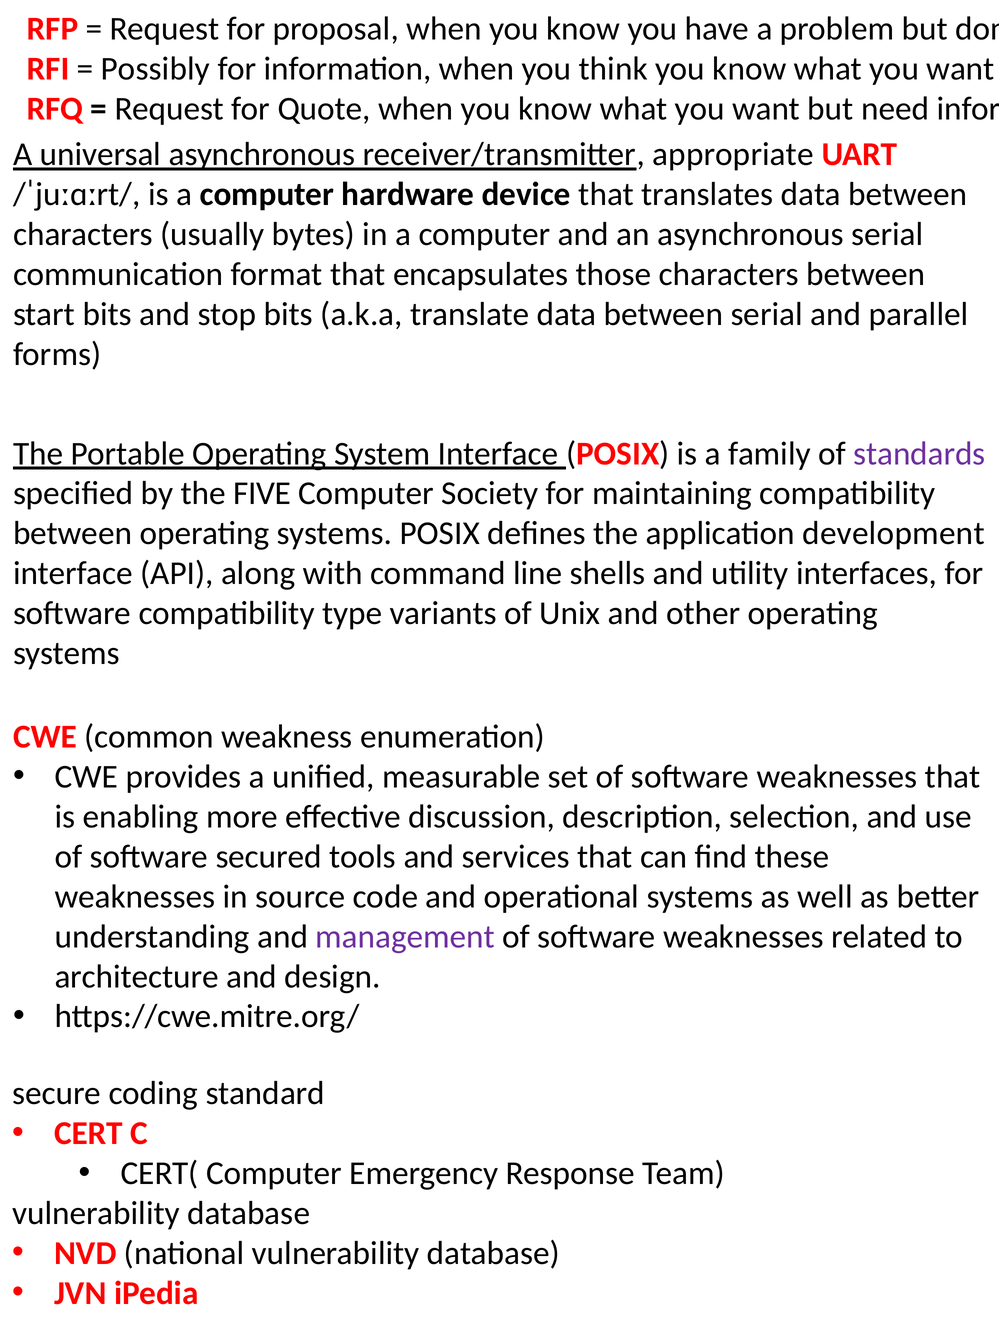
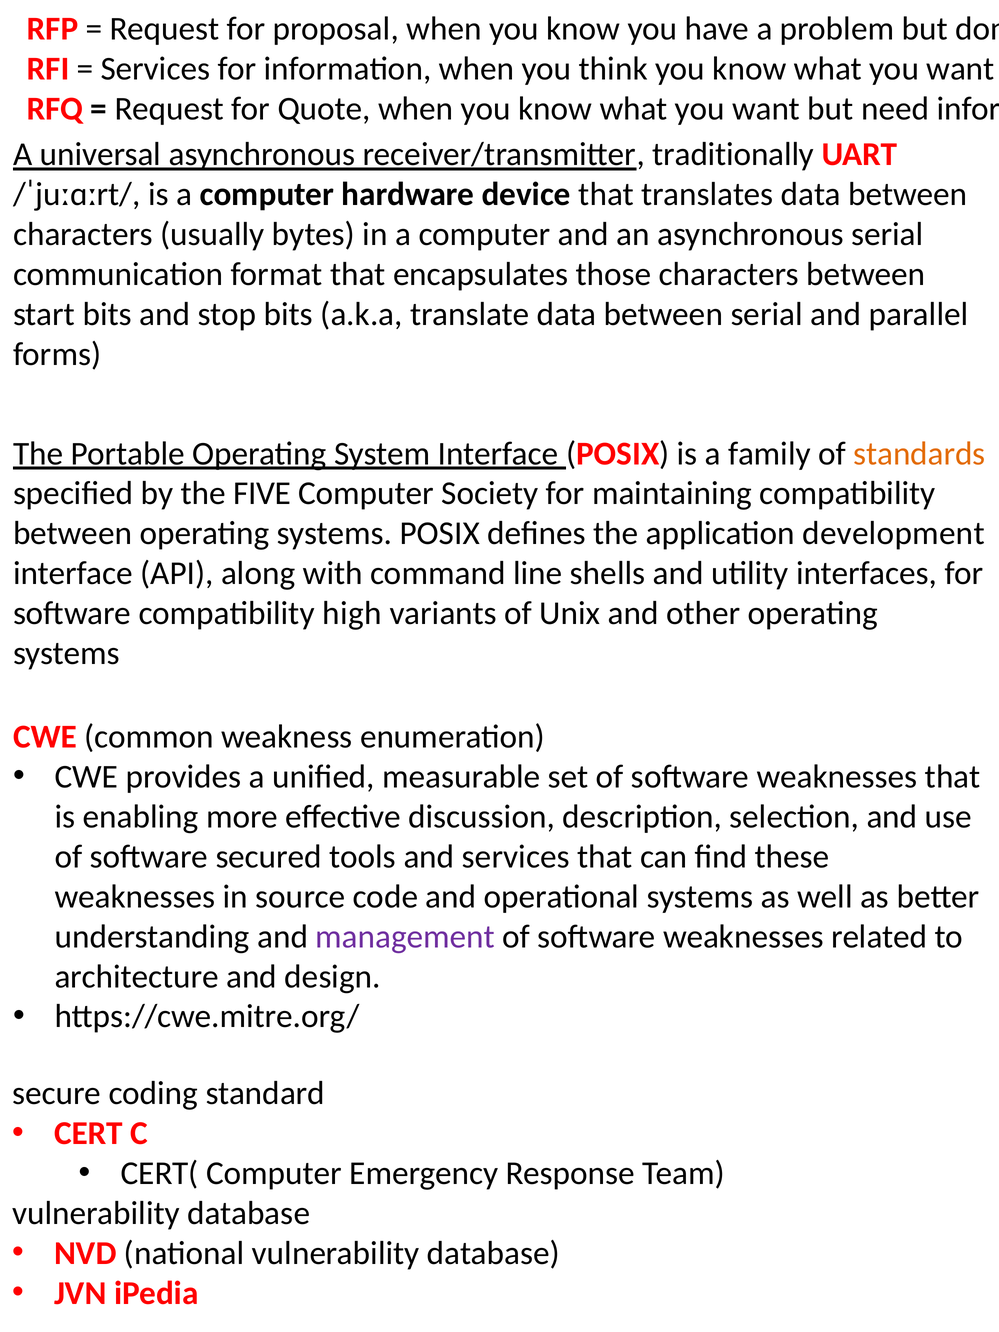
Possibly: Possibly -> Services (155, 69)
appropriate: appropriate -> traditionally (733, 154)
standards colour: purple -> orange (919, 454)
type: type -> high (352, 613)
